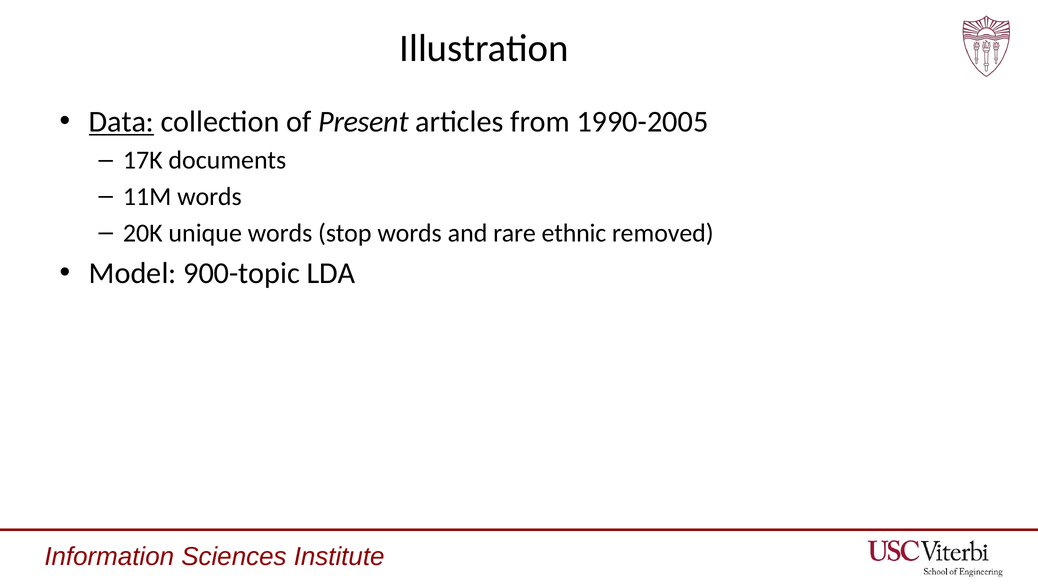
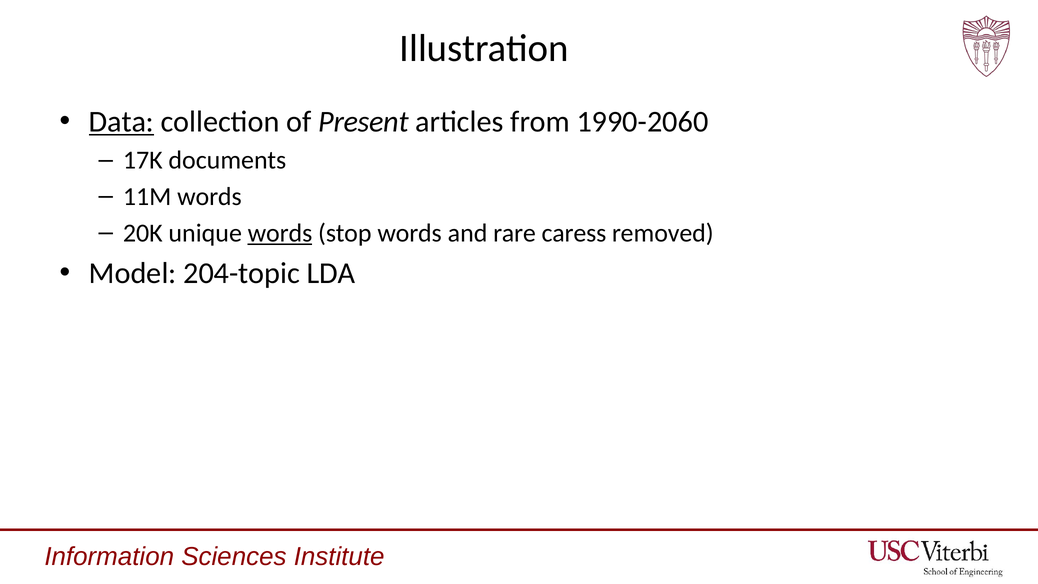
1990-2005: 1990-2005 -> 1990-2060 (642, 122)
words underline: none -> present (280, 233)
ethnic: ethnic -> caress (574, 233)
900-topic: 900-topic -> 204-topic (242, 273)
